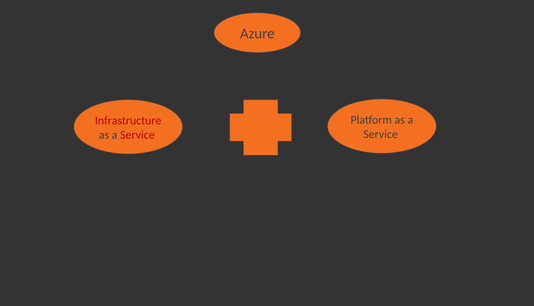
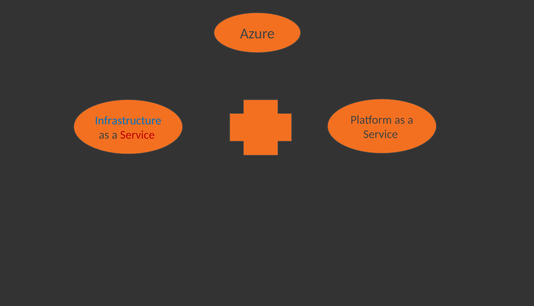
Infrastructure colour: red -> blue (128, 120)
